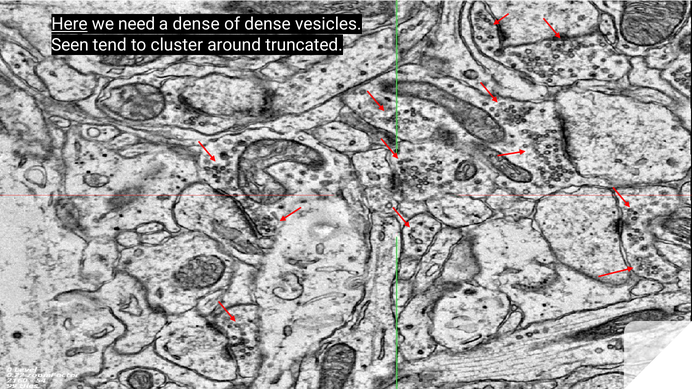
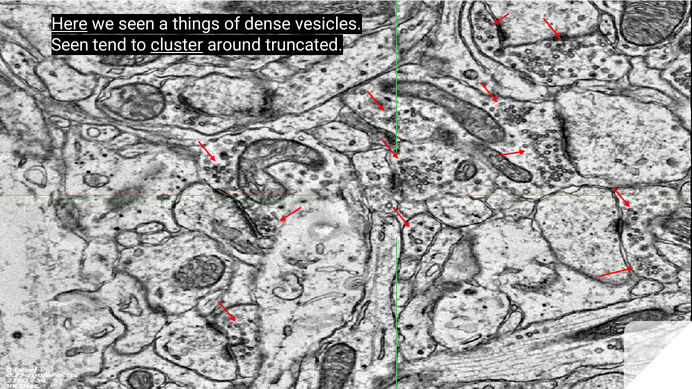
we need: need -> seen (137, 24)
a dense: dense -> things (196, 24)
cluster underline: none -> present (177, 45)
